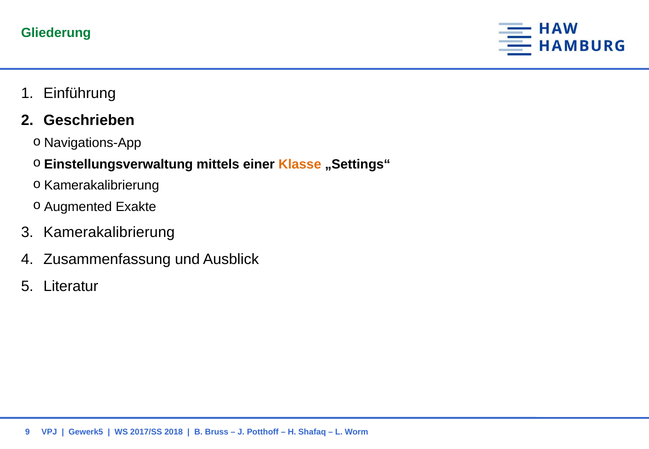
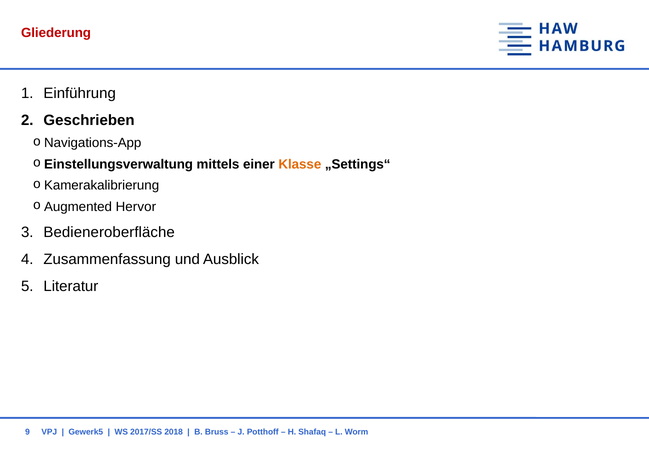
Gliederung colour: green -> red (56, 33)
Exakte: Exakte -> Hervor (136, 207)
Kamerakalibrierung: Kamerakalibrierung -> Bedieneroberfläche (109, 233)
